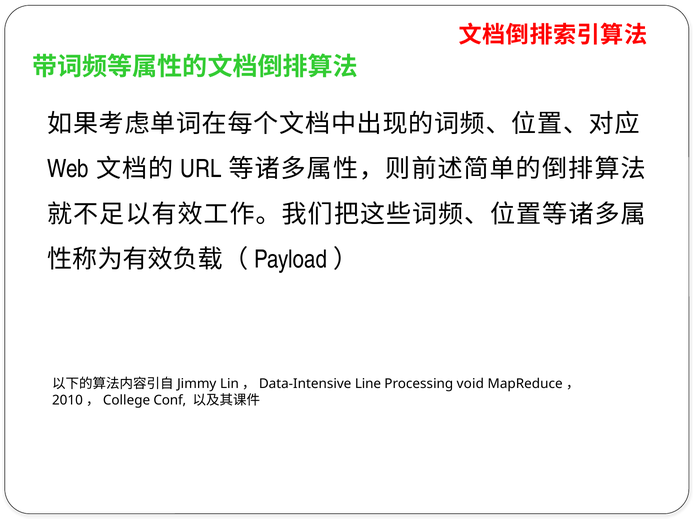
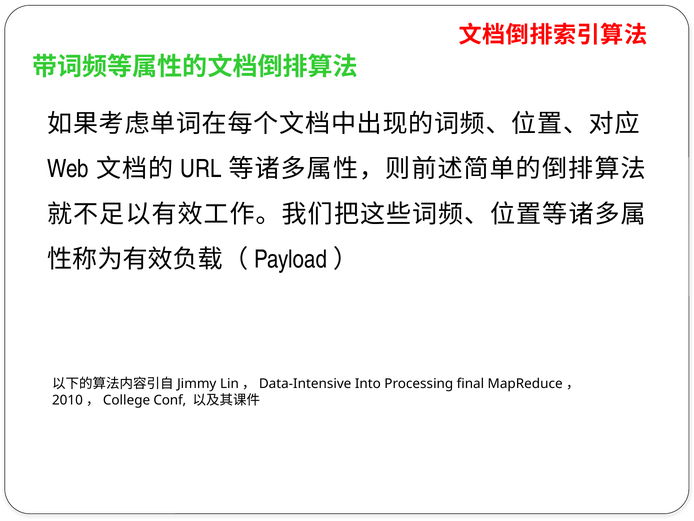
Line: Line -> Into (368, 384)
void: void -> final (470, 384)
